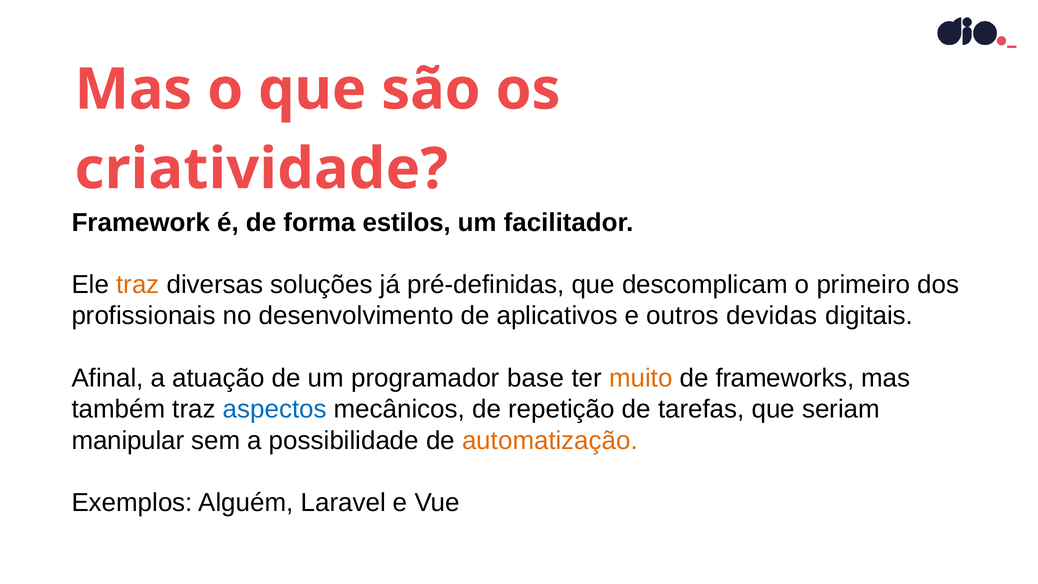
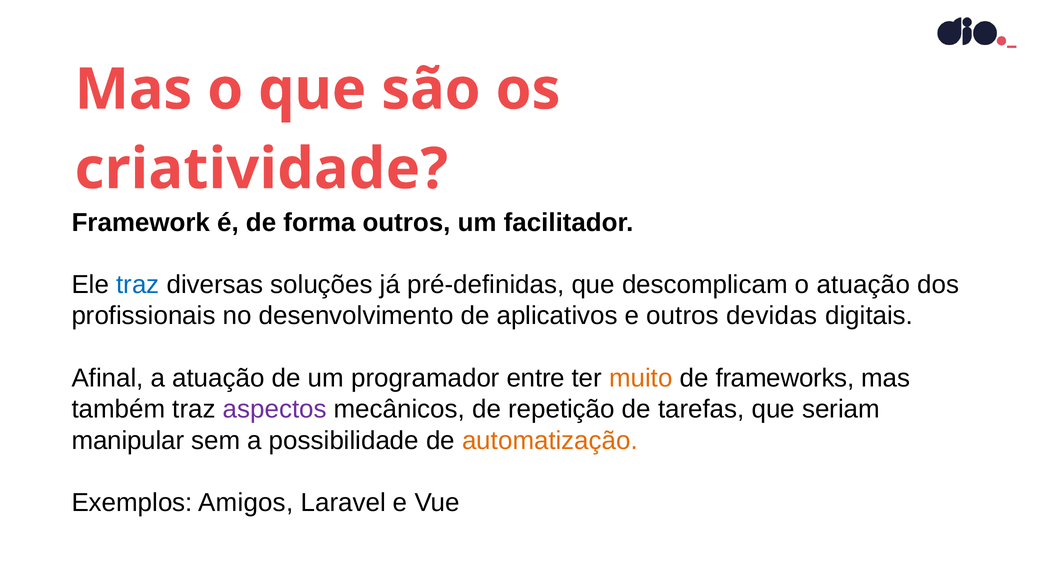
forma estilos: estilos -> outros (406, 222)
traz colour: orange -> blue (138, 285)
o primeiro: primeiro -> atuação (863, 285)
base: base -> entre (536, 378)
aspectos colour: blue -> purple (275, 409)
Alguém: Alguém -> Amigos (246, 503)
